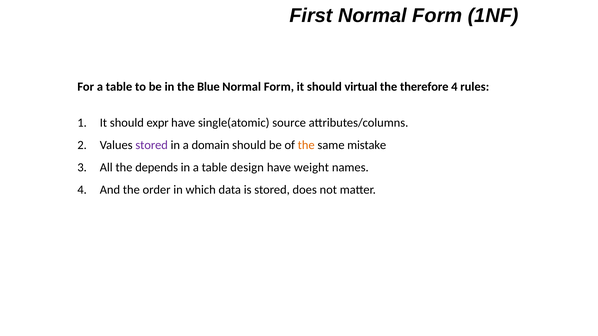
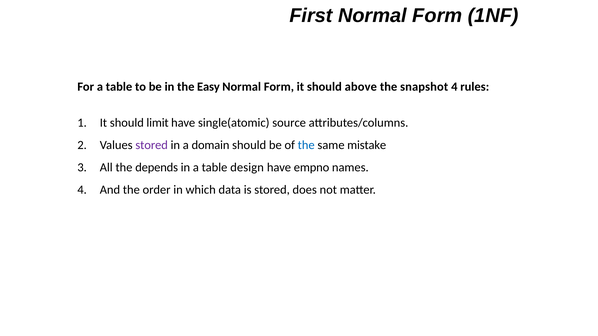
Blue: Blue -> Easy (208, 87)
virtual: virtual -> above (361, 87)
therefore: therefore -> snapshot (424, 87)
expr: expr -> limit (158, 123)
the colour: orange -> blue (306, 145)
weight: weight -> empno (312, 168)
